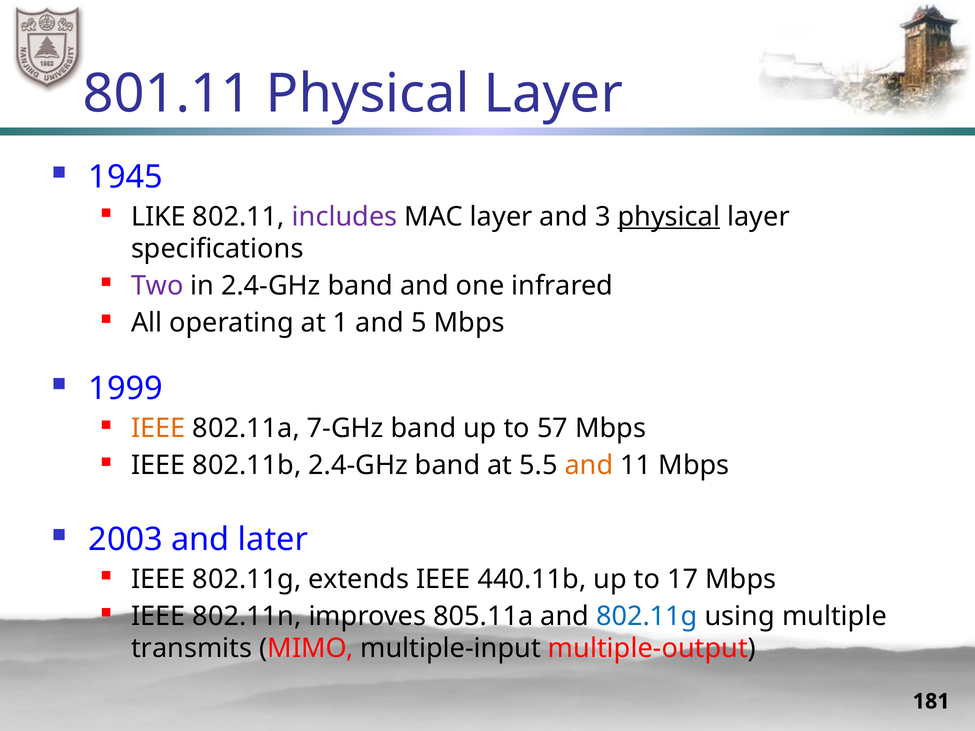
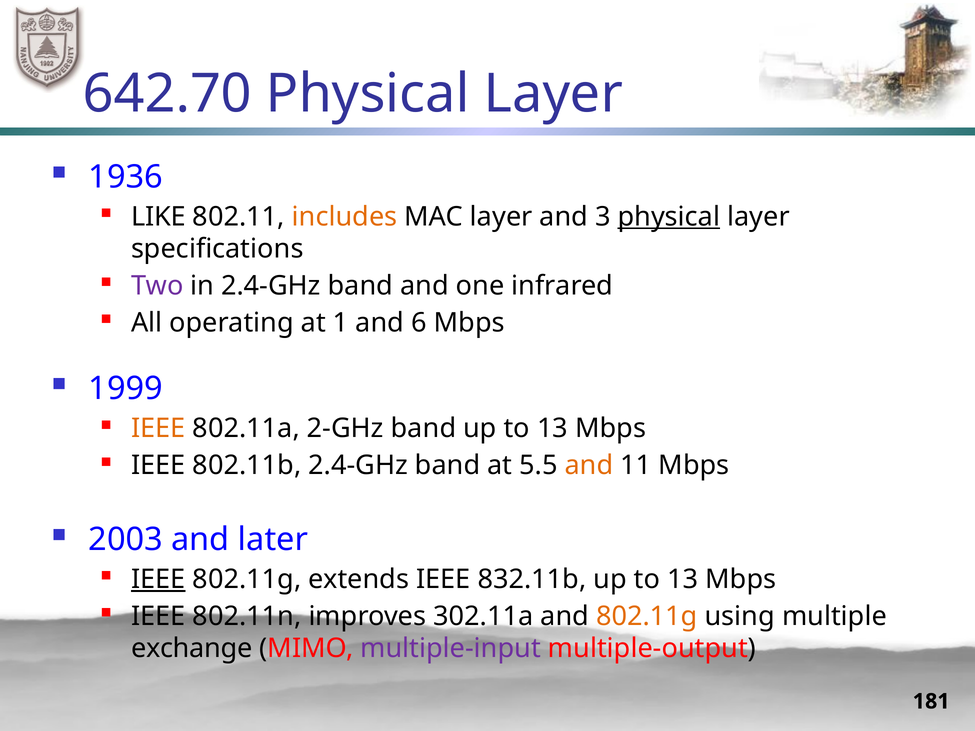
801.11: 801.11 -> 642.70 (167, 94)
1945: 1945 -> 1936 (126, 177)
includes colour: purple -> orange (345, 217)
5: 5 -> 6 (419, 323)
7-GHz: 7-GHz -> 2-GHz (345, 429)
band up to 57: 57 -> 13 (553, 429)
IEEE underline: none -> present (158, 580)
440.11b: 440.11b -> 832.11b (532, 580)
17: 17 -> 13 (683, 580)
805.11a: 805.11a -> 302.11a (483, 617)
802.11g colour: blue -> orange (647, 617)
transmits: transmits -> exchange (192, 649)
multiple-input colour: black -> purple (451, 649)
